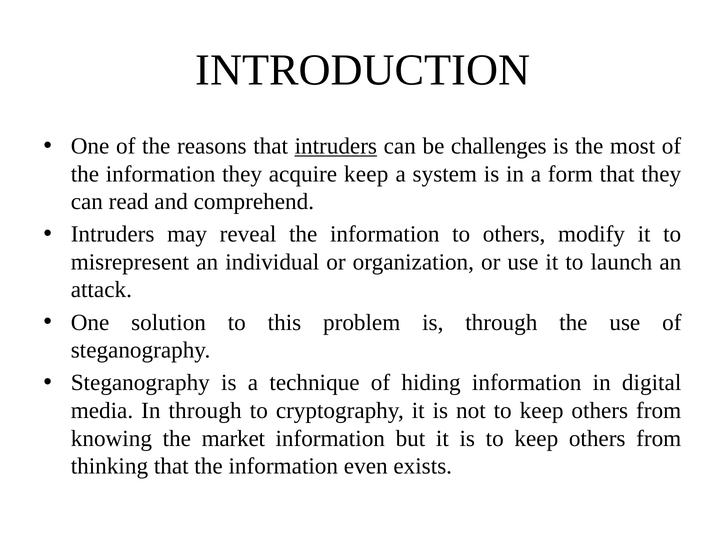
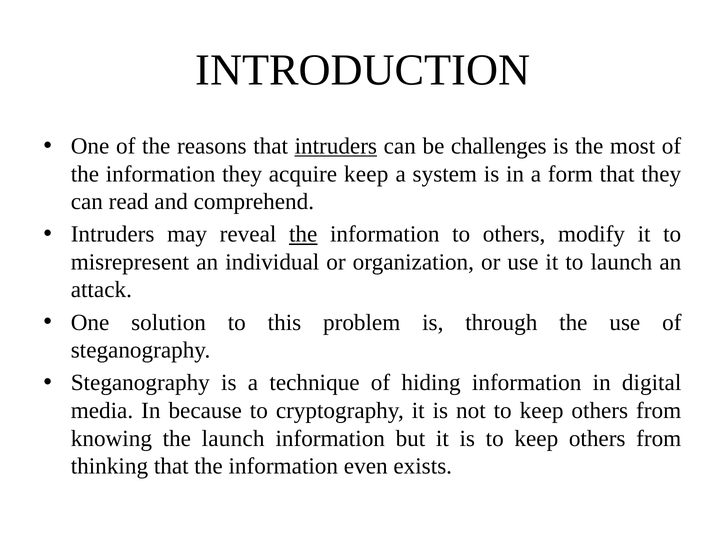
the underline: none -> present (303, 234)
In through: through -> because (205, 411)
the market: market -> launch (233, 439)
